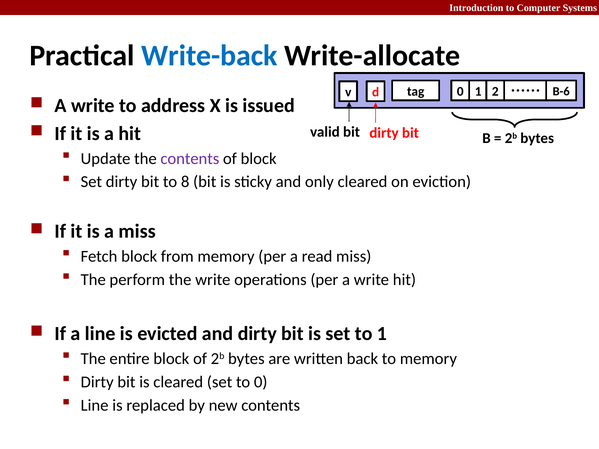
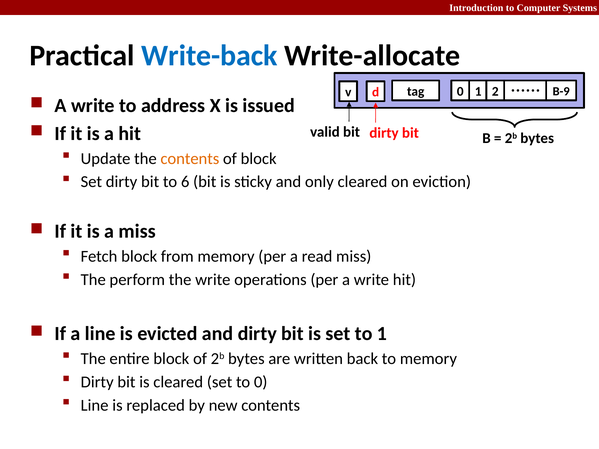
B-6: B-6 -> B-9 (561, 91)
contents colour: purple -> orange (190, 159)
8: 8 -> 6 (185, 182)
